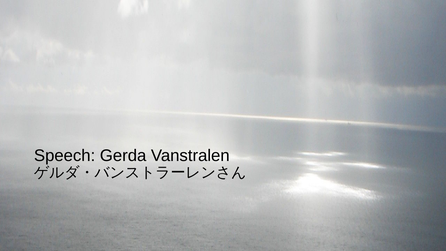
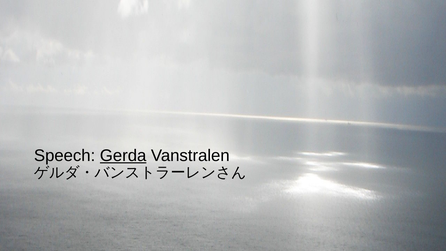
Gerda underline: none -> present (123, 156)
